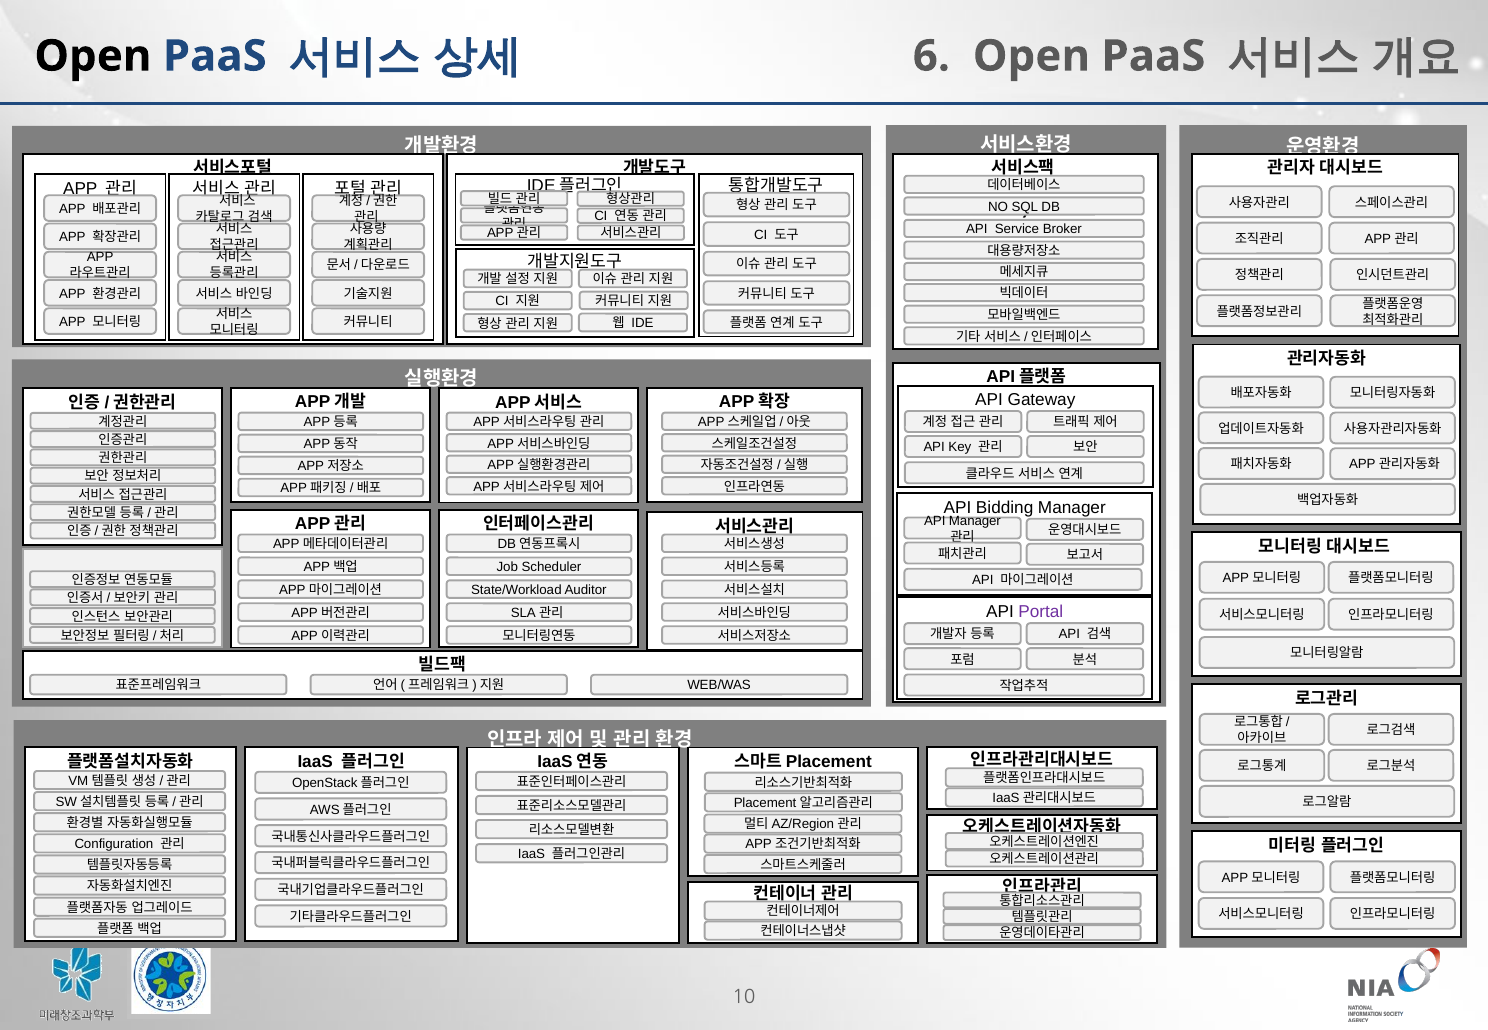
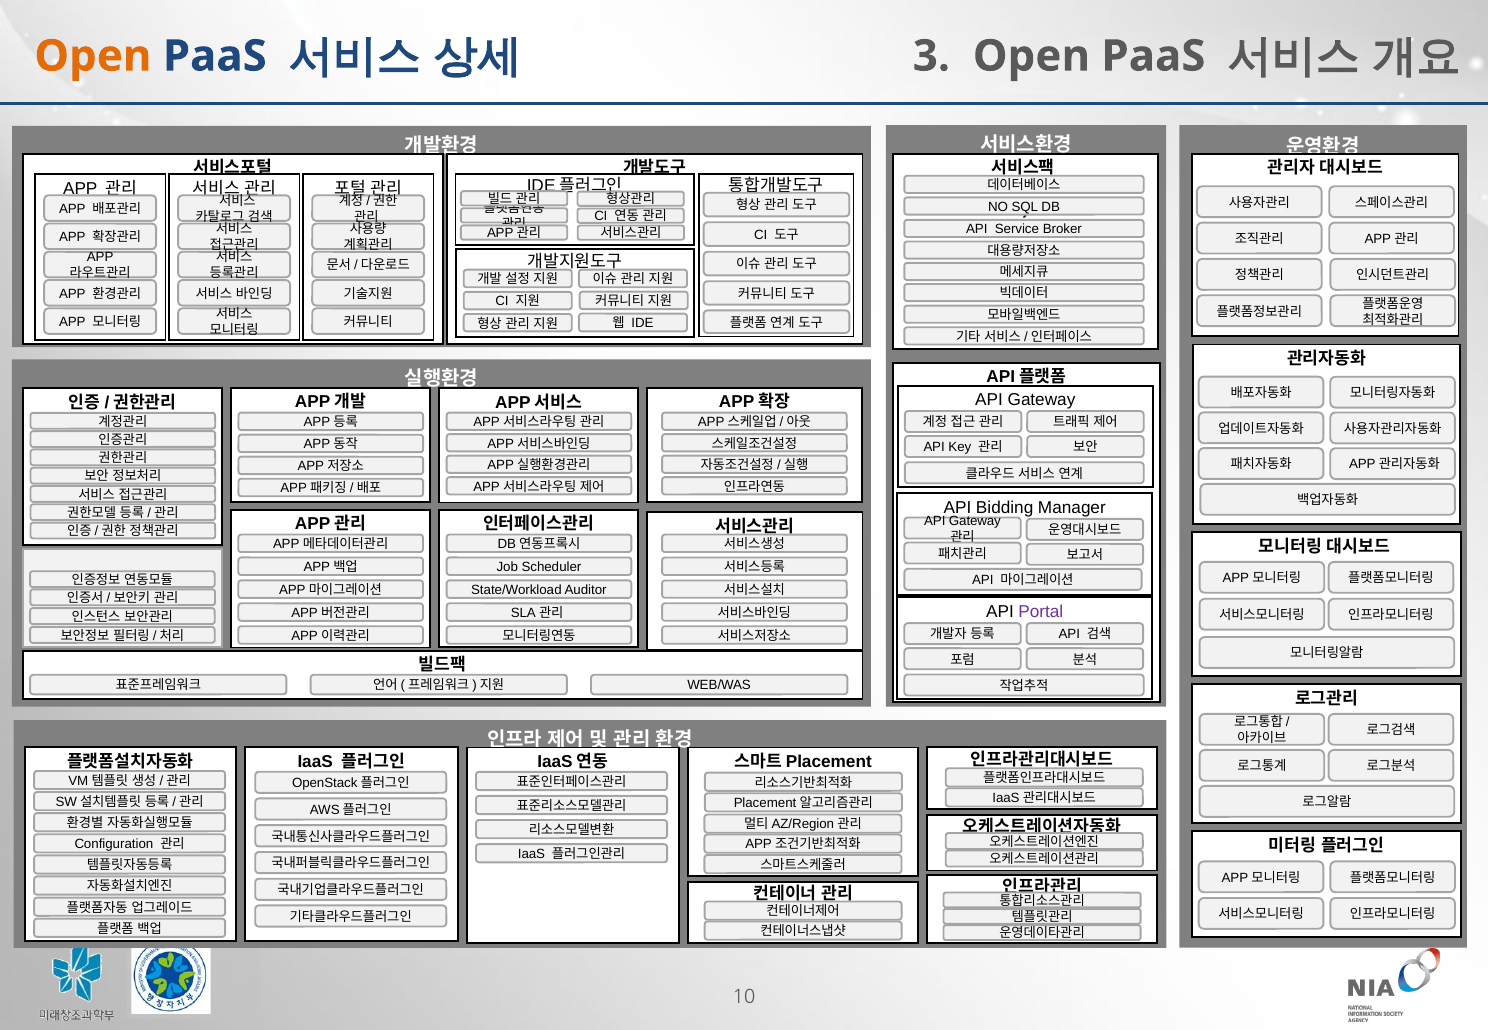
Open colour: black -> orange (93, 56)
6: 6 -> 3 (931, 56)
Manager: Manager -> Gateway (975, 521)
